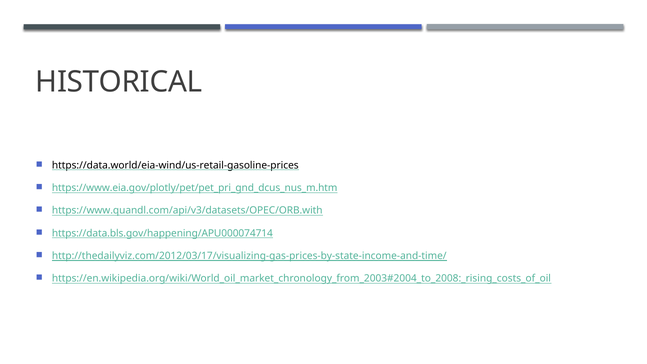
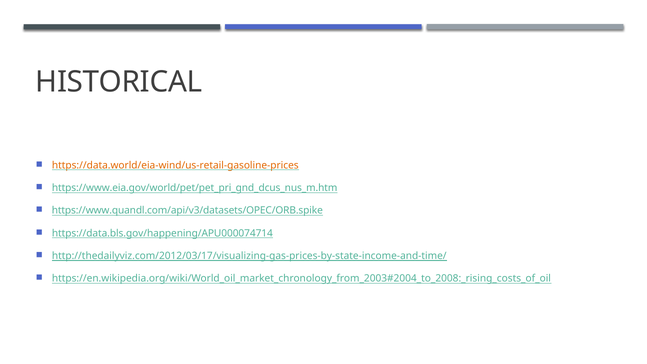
https://data.world/eia-wind/us-retail-gasoline-prices colour: black -> orange (175, 165)
https://www.eia.gov/plotly/pet/pet_pri_gnd_dcus_nus_m.htm: https://www.eia.gov/plotly/pet/pet_pri_gnd_dcus_nus_m.htm -> https://www.eia.gov/world/pet/pet_pri_gnd_dcus_nus_m.htm (195, 188)
https://www.quandl.com/api/v3/datasets/OPEC/ORB.with: https://www.quandl.com/api/v3/datasets/OPEC/ORB.with -> https://www.quandl.com/api/v3/datasets/OPEC/ORB.spike (187, 211)
